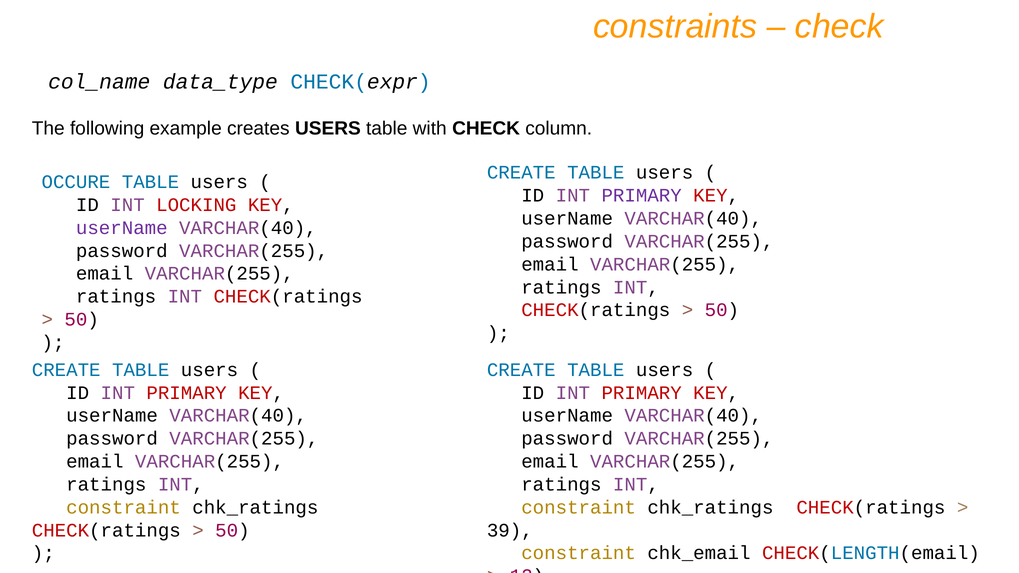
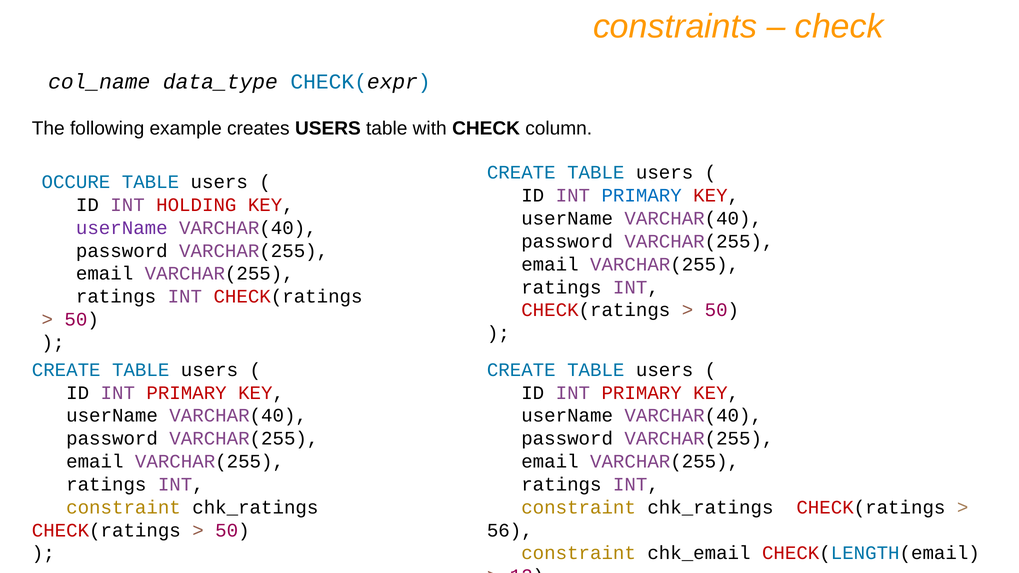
PRIMARY colour: purple -> blue (642, 196)
LOCKING: LOCKING -> HOLDING (196, 205)
39: 39 -> 56 (510, 530)
